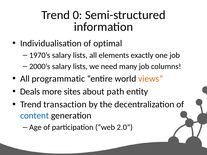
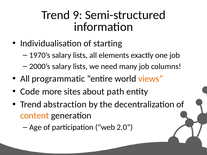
0: 0 -> 9 (77, 15)
optimal: optimal -> starting (108, 43)
Deals: Deals -> Code (30, 92)
transaction: transaction -> abstraction (65, 105)
content colour: blue -> orange (35, 116)
